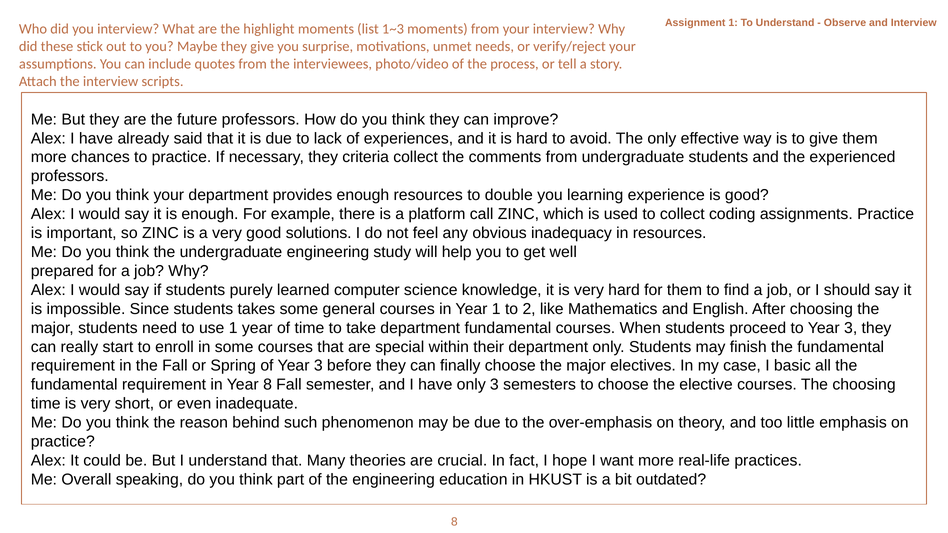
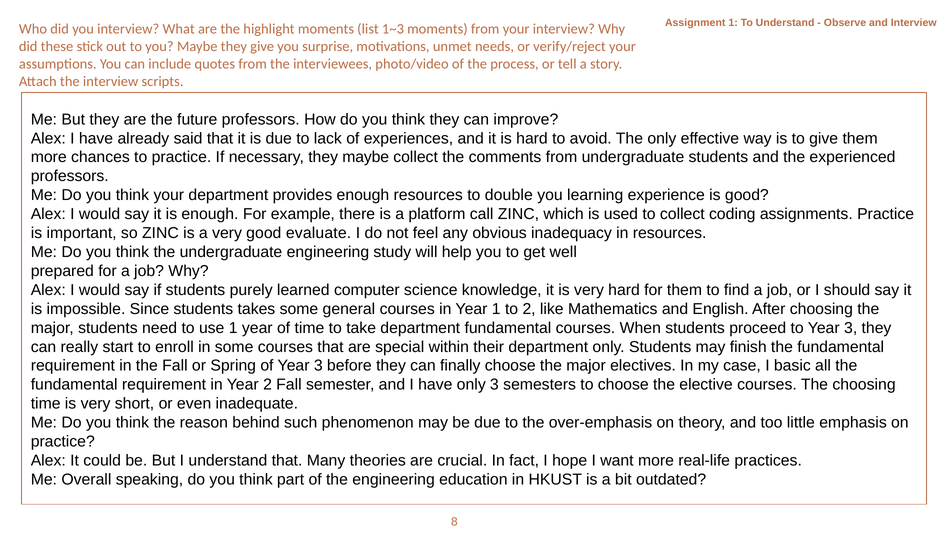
they criteria: criteria -> maybe (366, 157)
solutions: solutions -> evaluate (319, 233)
Year 8: 8 -> 2 (268, 385)
